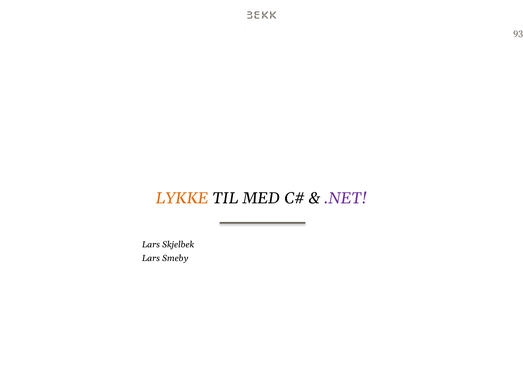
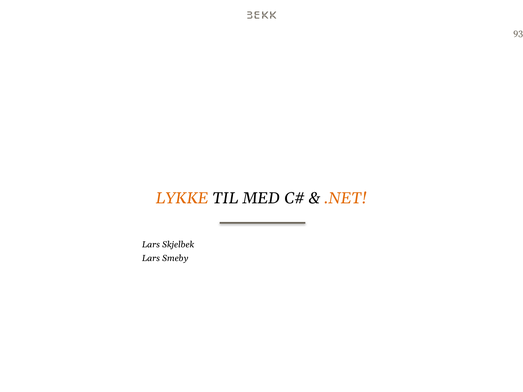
.NET colour: purple -> orange (346, 198)
